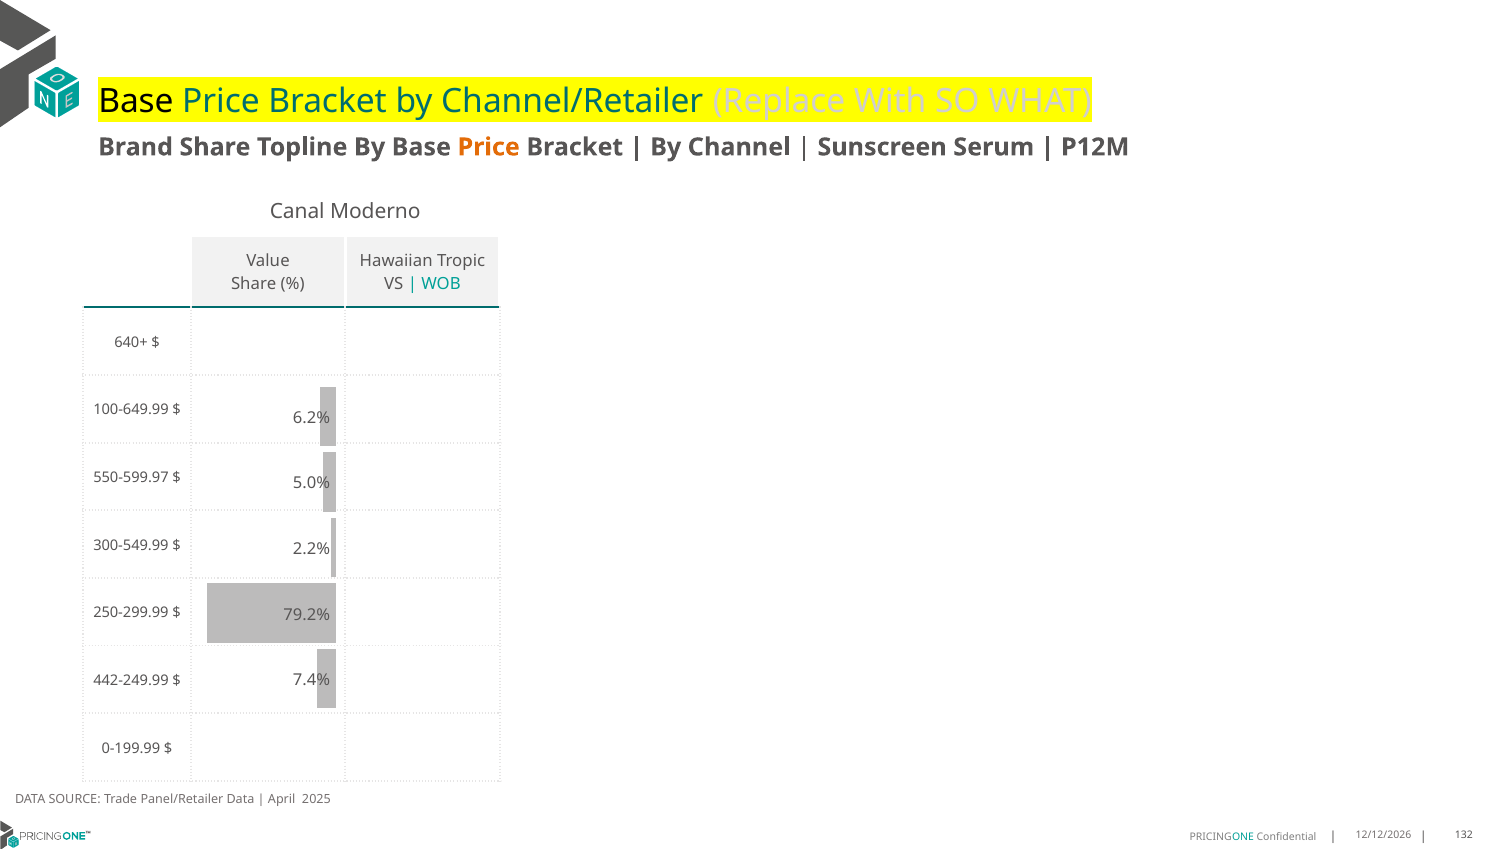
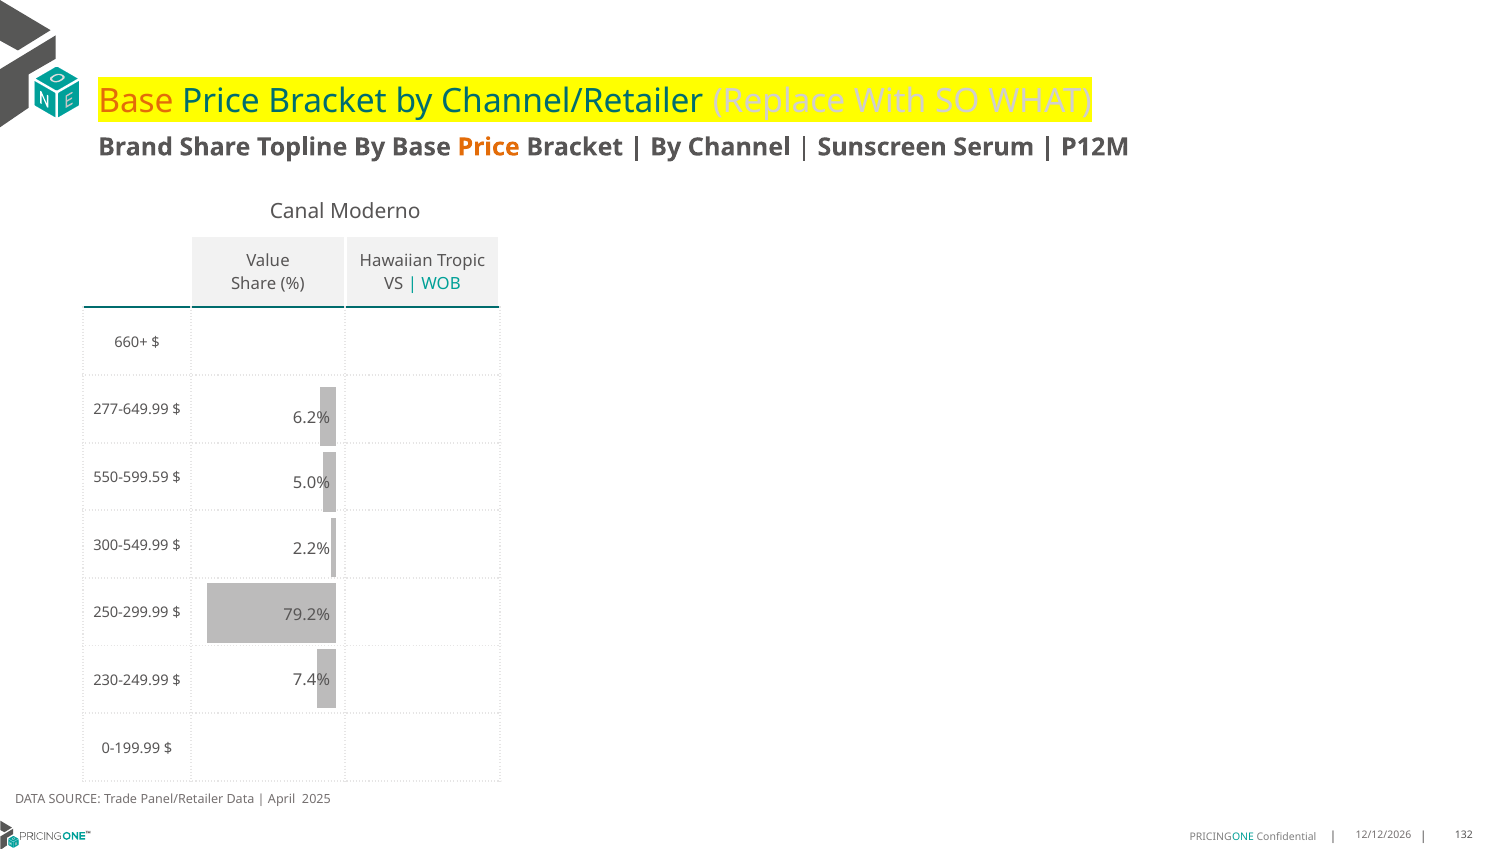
Base colour: black -> orange (136, 101)
640+: 640+ -> 660+ (131, 343)
100-649.99: 100-649.99 -> 277-649.99 (131, 410)
550-599.97: 550-599.97 -> 550-599.59 (131, 478)
442-249.99: 442-249.99 -> 230-249.99 (131, 681)
